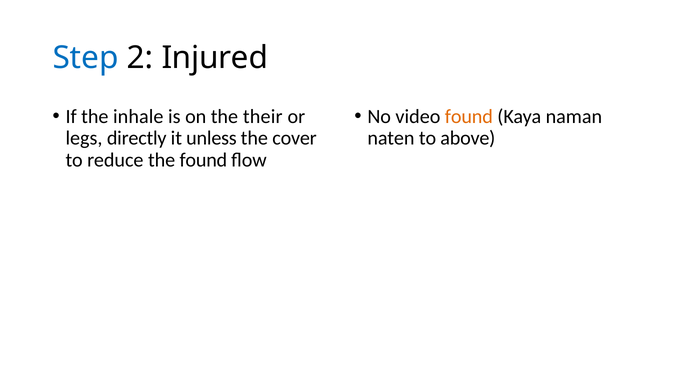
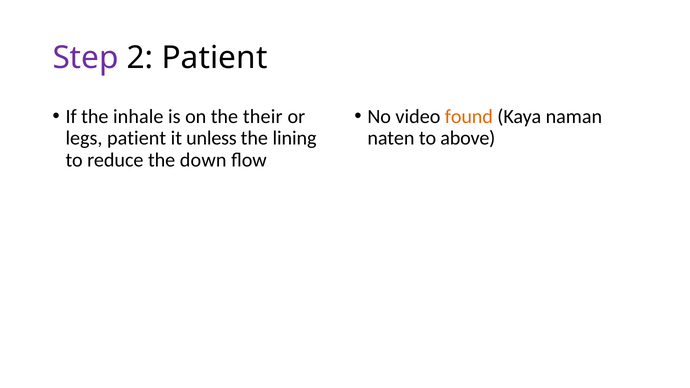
Step colour: blue -> purple (86, 58)
2 Injured: Injured -> Patient (215, 58)
legs directly: directly -> patient (137, 138)
cover: cover -> lining (294, 138)
the found: found -> down (203, 160)
